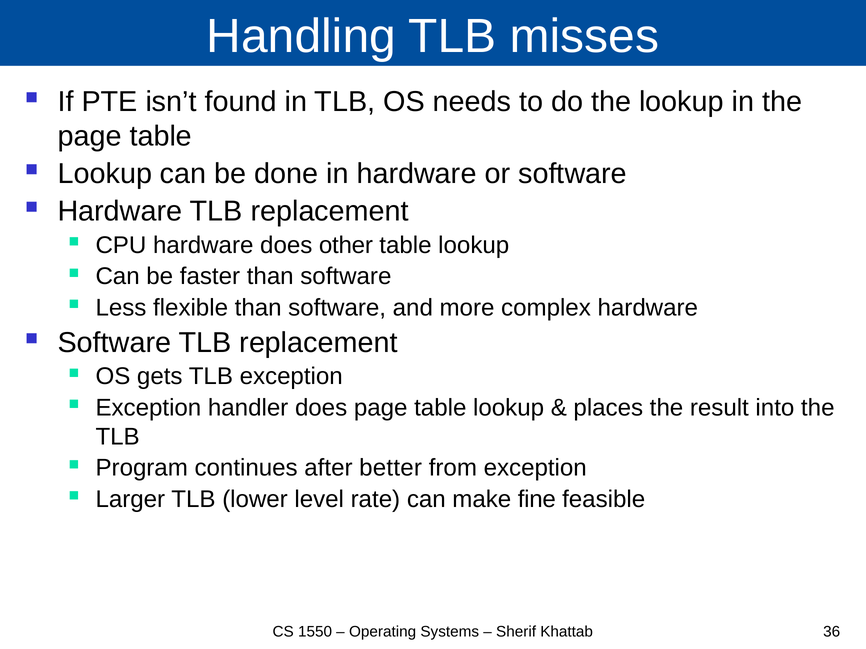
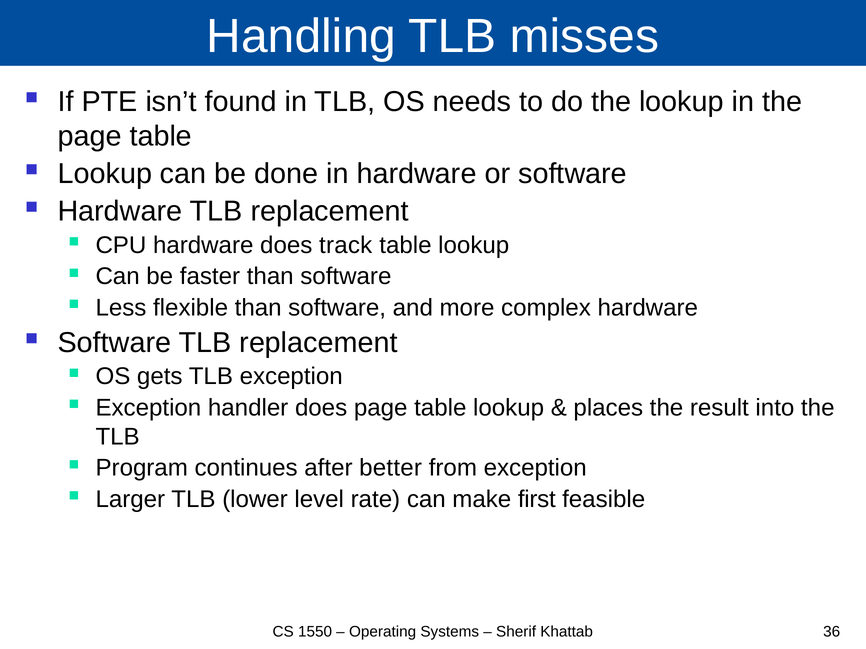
other: other -> track (346, 245)
fine: fine -> first (537, 499)
